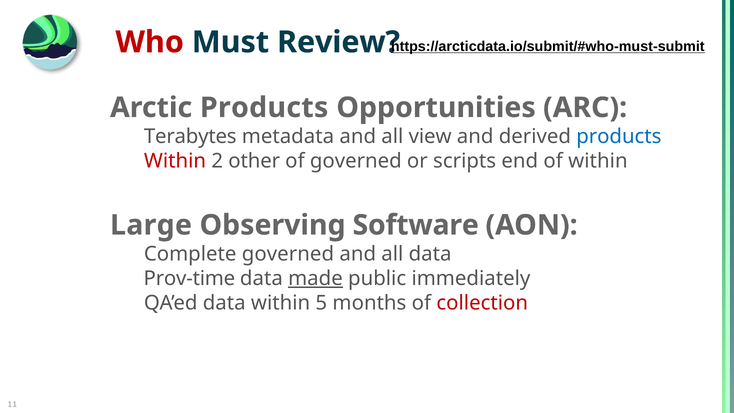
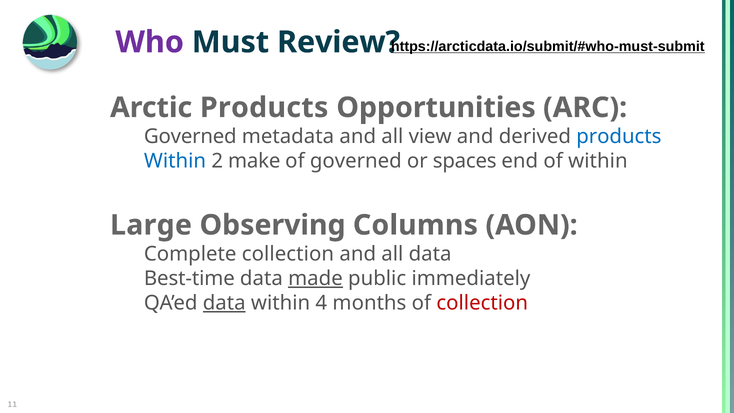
Who colour: red -> purple (150, 42)
Terabytes: Terabytes -> Governed (190, 136)
Within colour: red -> blue (175, 161)
other: other -> make (254, 161)
scripts: scripts -> spaces (465, 161)
Software: Software -> Columns (415, 225)
Complete governed: governed -> collection (288, 254)
Prov-time: Prov-time -> Best-time (189, 278)
data underline: none -> present (224, 303)
5: 5 -> 4 (321, 303)
